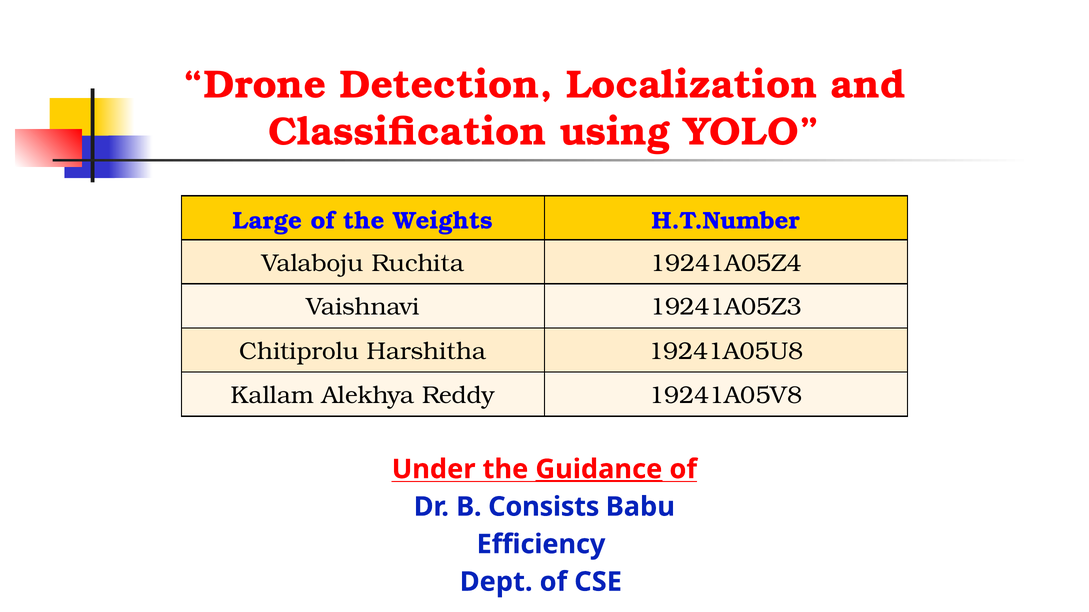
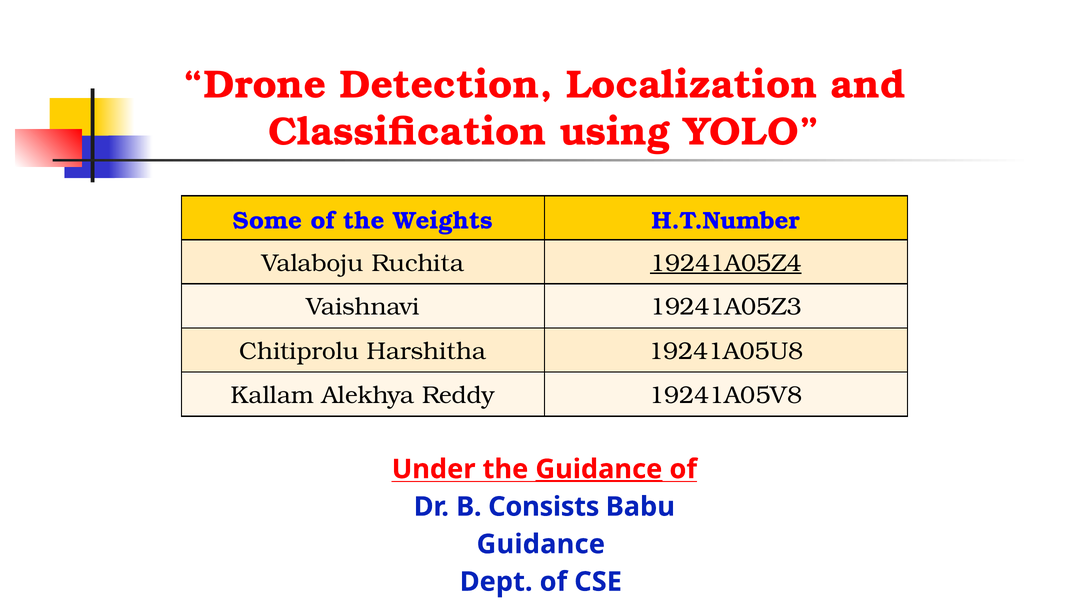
Large: Large -> Some (268, 221)
19241A05Z4 underline: none -> present (726, 263)
Efficiency: Efficiency -> Guidance (541, 545)
